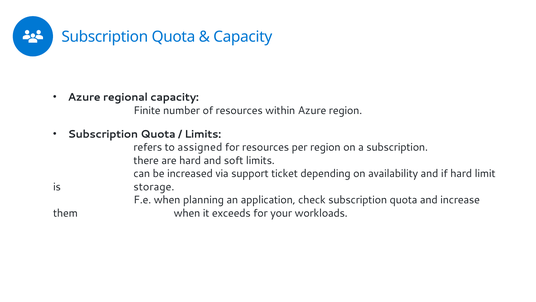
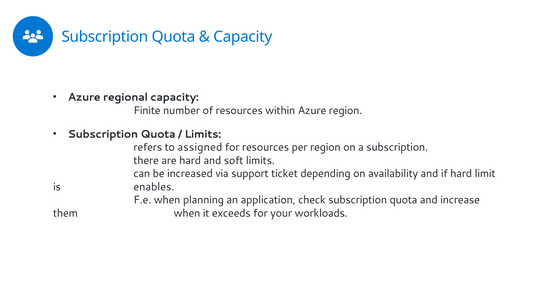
storage: storage -> enables (154, 186)
